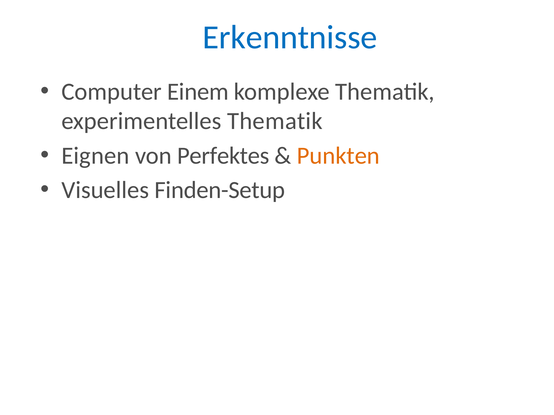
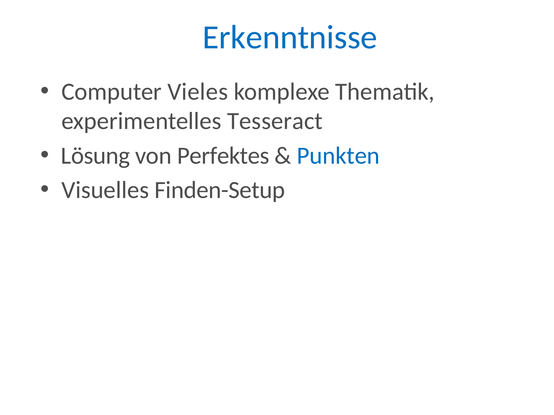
Einem: Einem -> Vieles (198, 92)
experimentelles Thematik: Thematik -> Tesseract (275, 121)
Eignen: Eignen -> Lösung (96, 156)
Punkten colour: orange -> blue (338, 156)
